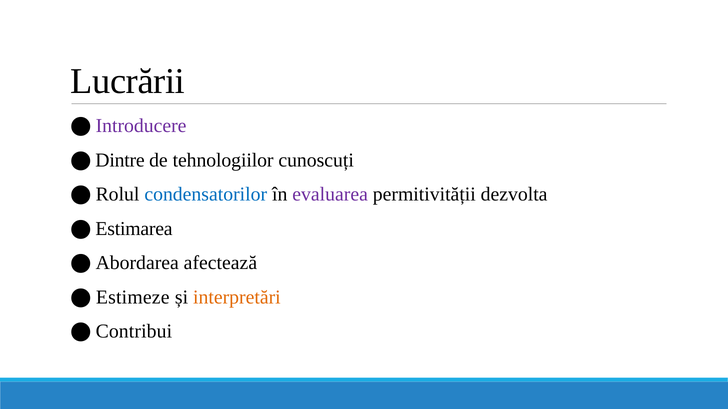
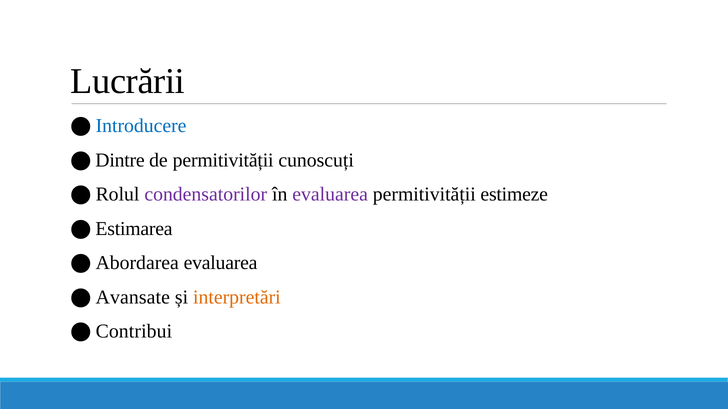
Introducere colour: purple -> blue (141, 126)
de tehnologiilor: tehnologiilor -> permitivității (223, 160)
condensatorilor colour: blue -> purple (206, 195)
dezvolta: dezvolta -> estimeze (514, 195)
Abordarea afectează: afectează -> evaluarea (221, 263)
Estimeze: Estimeze -> Avansate (133, 297)
